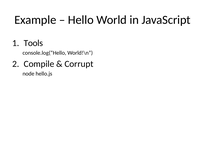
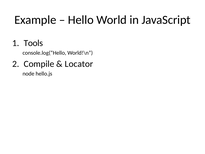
Corrupt: Corrupt -> Locator (79, 64)
